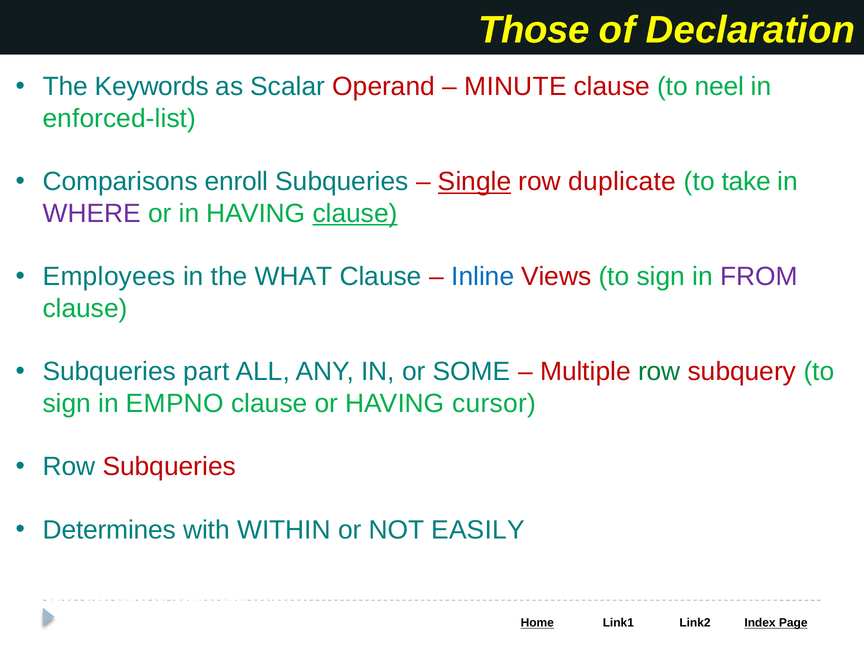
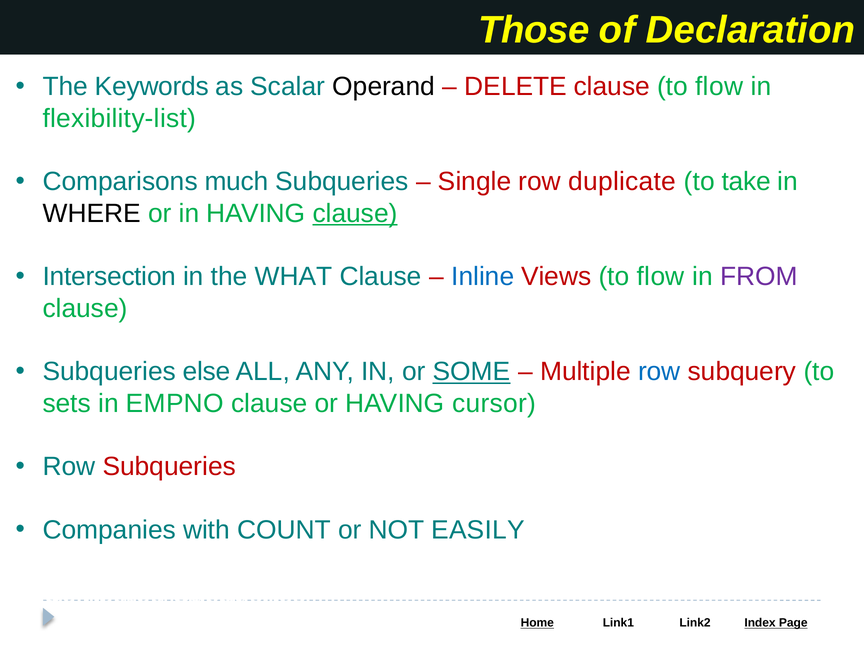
Operand colour: red -> black (384, 87)
MINUTE: MINUTE -> DELETE (516, 87)
clause to neel: neel -> flow (719, 87)
enforced-list: enforced-list -> flexibility-list (119, 118)
enroll: enroll -> much (237, 182)
Single underline: present -> none (475, 182)
WHERE colour: purple -> black (92, 213)
Employees: Employees -> Intersection (109, 277)
Views to sign: sign -> flow (661, 277)
part: part -> else (207, 372)
SOME underline: none -> present (471, 372)
row colour: green -> blue (659, 372)
sign: sign -> sets (67, 403)
Determines: Determines -> Companies (109, 530)
WITHIN: WITHIN -> COUNT (284, 530)
